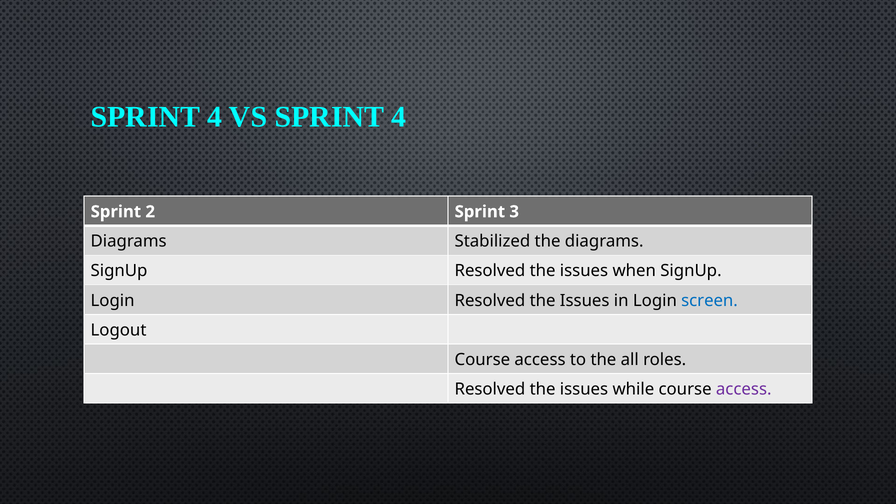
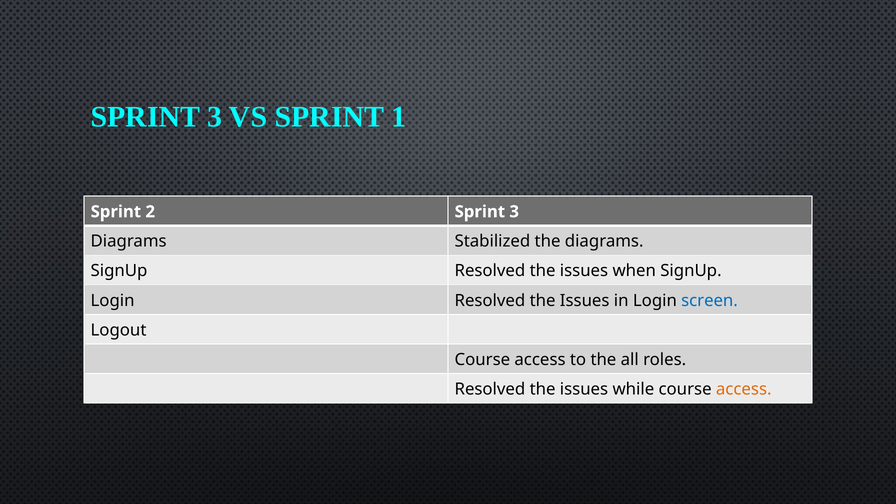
4: 4 -> 3 (215, 117)
VS SPRINT 4: 4 -> 1 (399, 117)
access colour: purple -> orange (744, 389)
